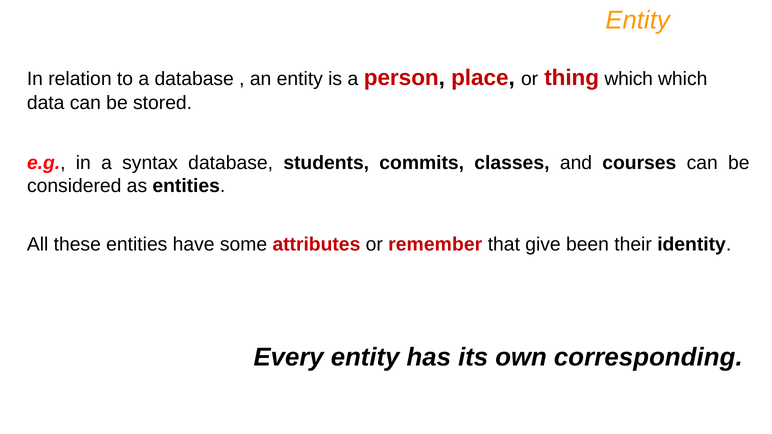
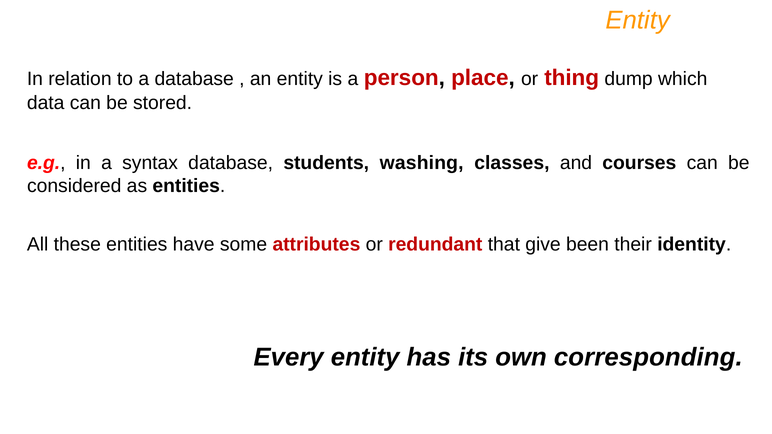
thing which: which -> dump (629, 79)
commits: commits -> washing (422, 163)
remember: remember -> redundant (435, 245)
